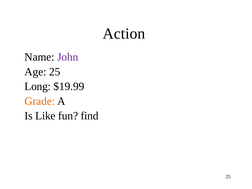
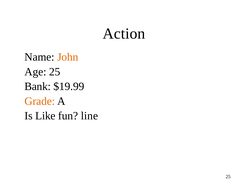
John colour: purple -> orange (68, 57)
Long: Long -> Bank (38, 86)
find: find -> line (89, 116)
